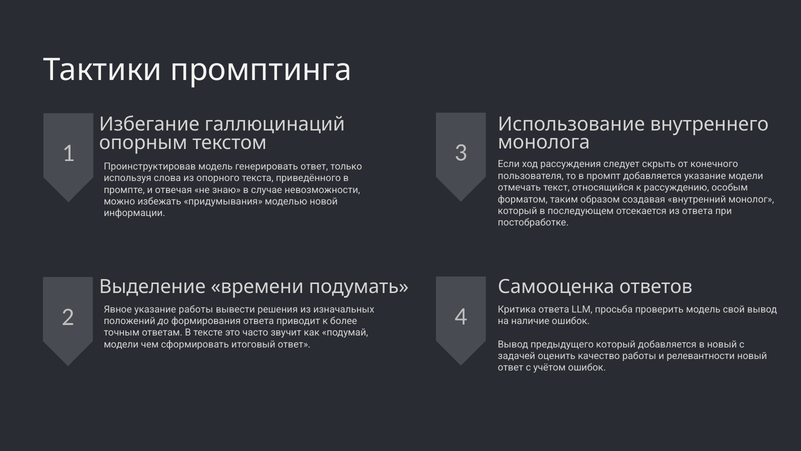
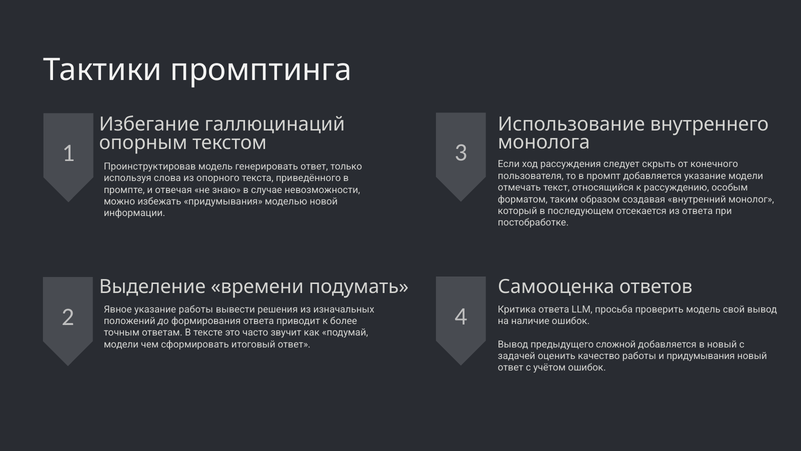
предыдущего который: который -> сложной (616, 344)
и релевантности: релевантности -> придумывания (701, 356)
